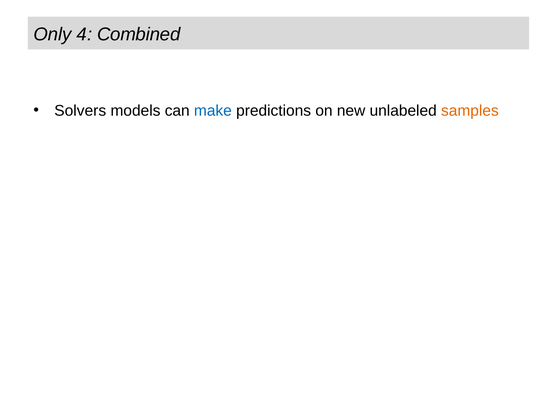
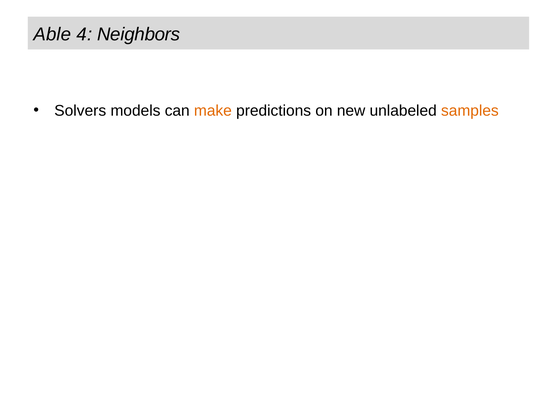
Only: Only -> Able (52, 34)
Combined: Combined -> Neighbors (139, 34)
make colour: blue -> orange (213, 111)
